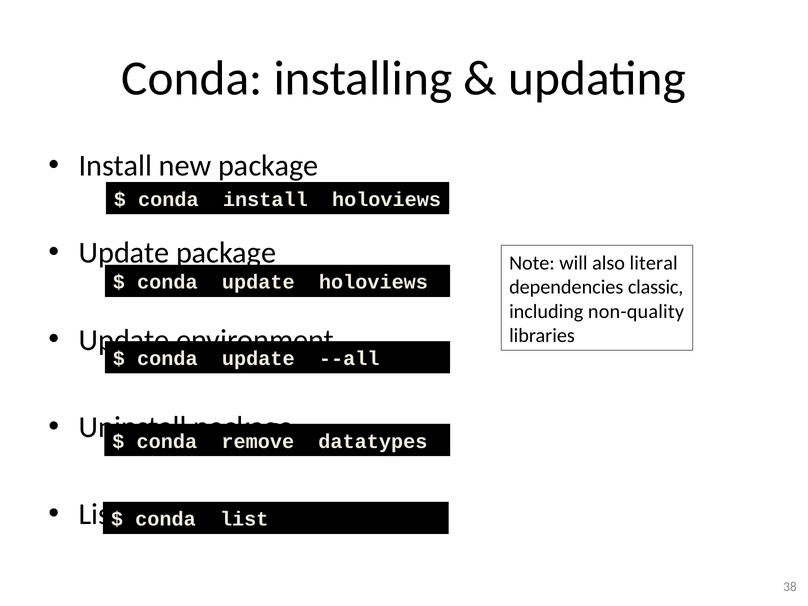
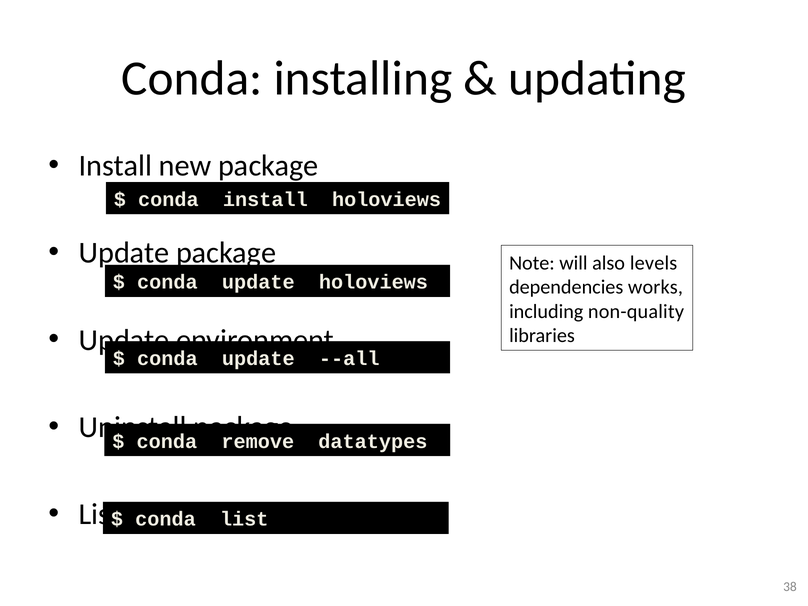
literal: literal -> levels (654, 263)
classic: classic -> works (655, 287)
